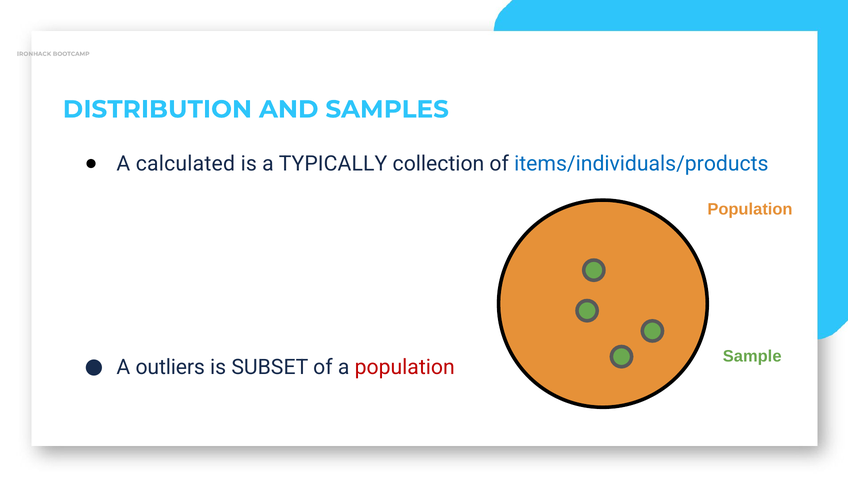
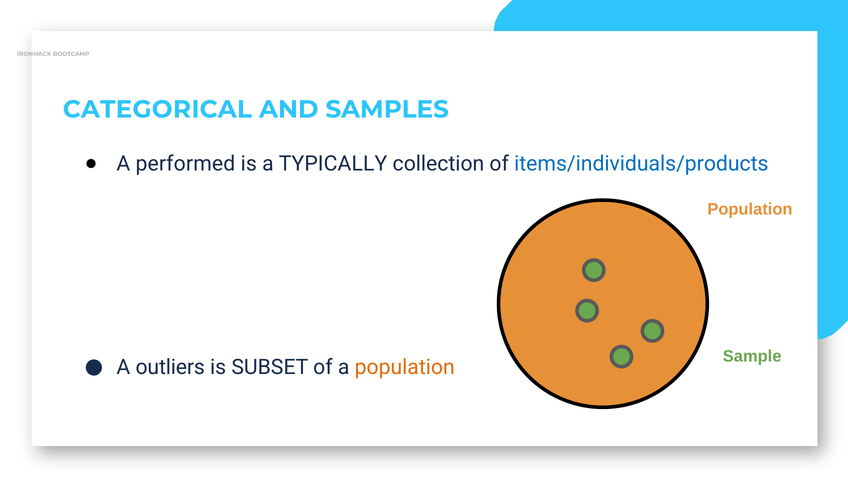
DISTRIBUTION: DISTRIBUTION -> CATEGORICAL (157, 109)
calculated: calculated -> performed (185, 164)
population colour: red -> orange (405, 367)
